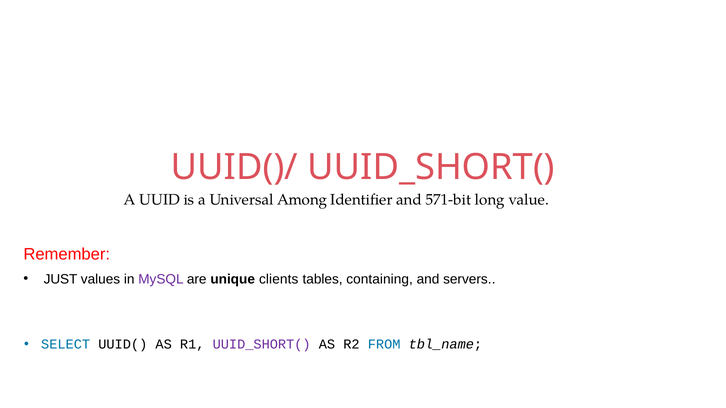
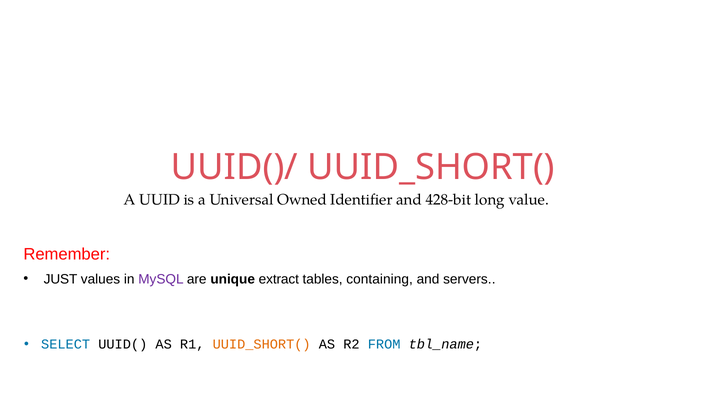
Among: Among -> Owned (302, 200)
571-bit: 571-bit -> 428-bit (448, 200)
clients: clients -> extract (279, 279)
UUID_SHORT( colour: purple -> orange (262, 345)
